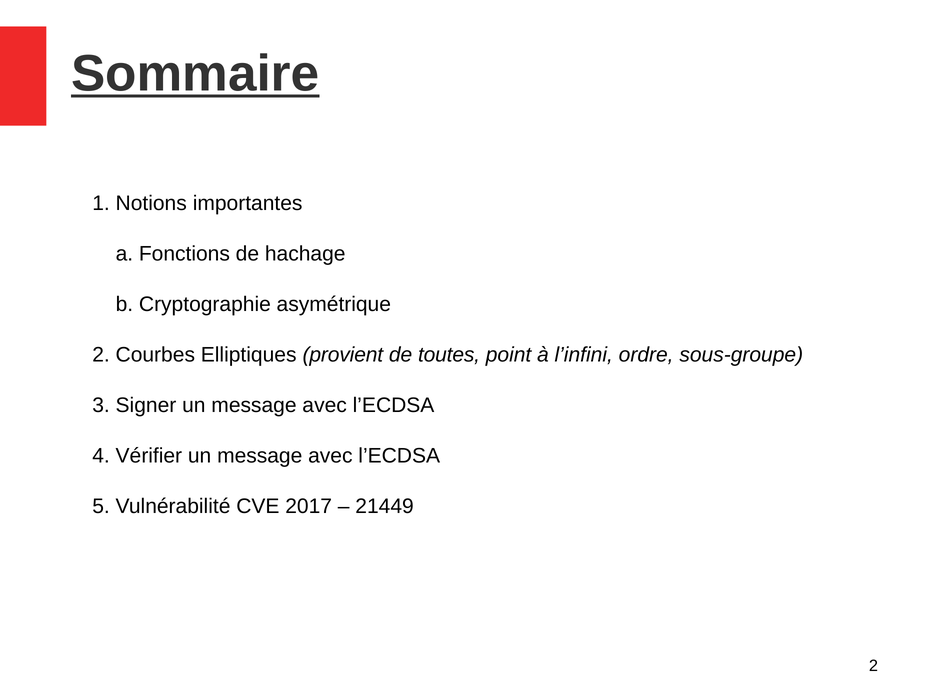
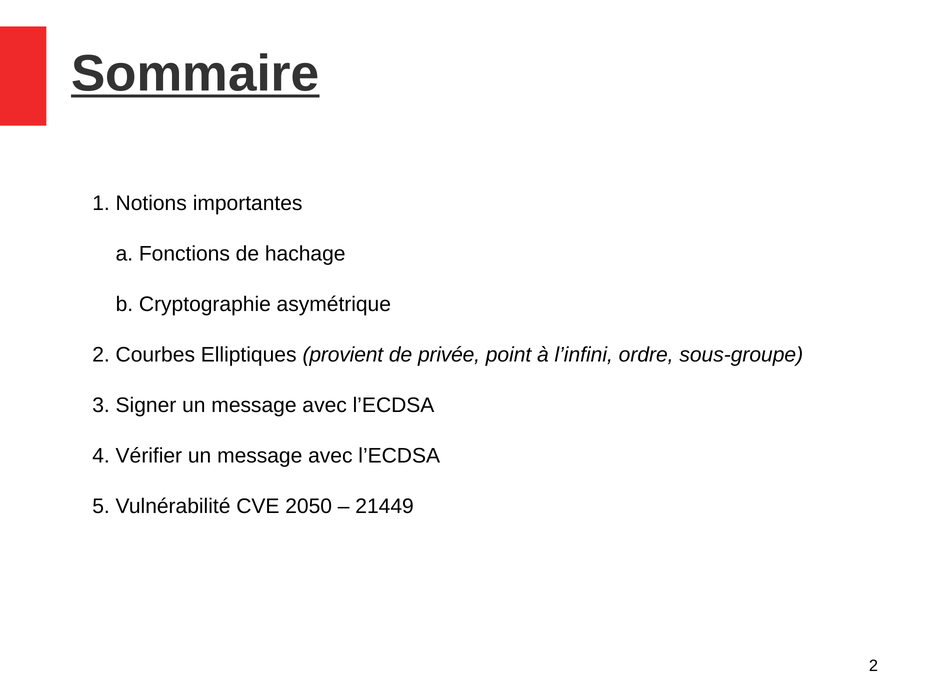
toutes: toutes -> privée (449, 355)
2017: 2017 -> 2050 (309, 506)
